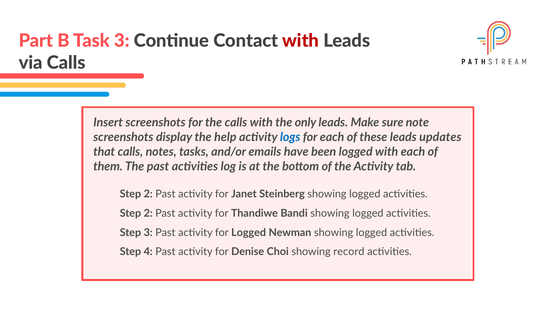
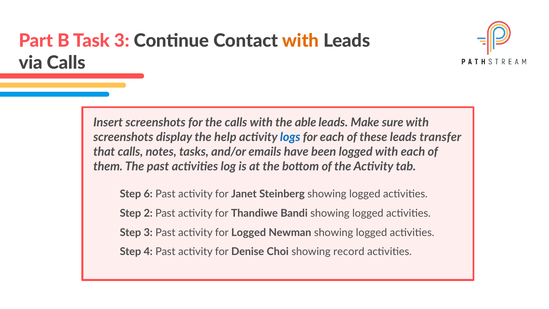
with colour: red -> orange (301, 41)
only: only -> able (306, 122)
sure note: note -> with (417, 122)
updates: updates -> transfer (440, 137)
2: 2 -> 6 (148, 194)
